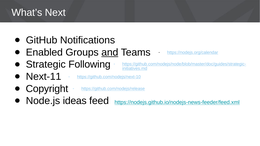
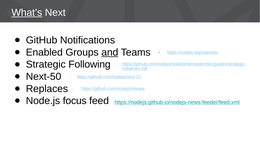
What’s underline: none -> present (27, 13)
Next-11: Next-11 -> Next-50 (44, 77)
Copyright: Copyright -> Replaces (47, 89)
ideas: ideas -> focus (75, 101)
